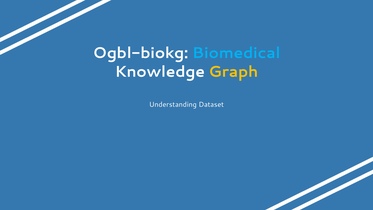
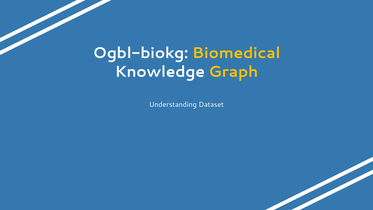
Biomedical colour: light blue -> yellow (236, 53)
